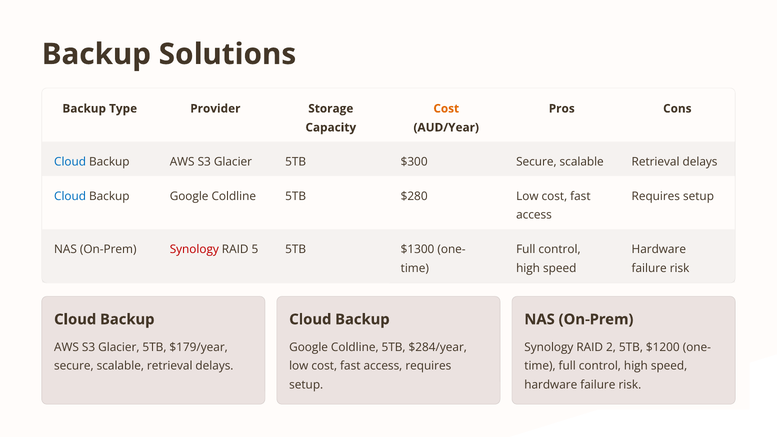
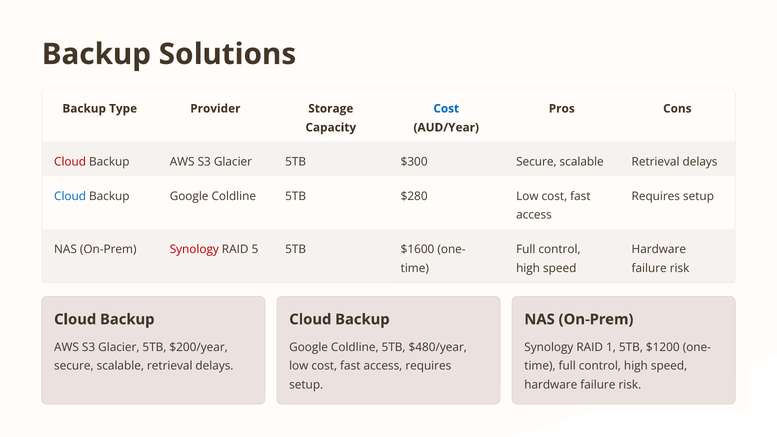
Cost colour: orange -> blue (446, 109)
Cloud colour: blue -> red (70, 162)
$1300: $1300 -> $1600 (418, 249)
$179/year: $179/year -> $200/year (199, 347)
$284/year: $284/year -> $480/year (438, 347)
2: 2 -> 1 (611, 347)
